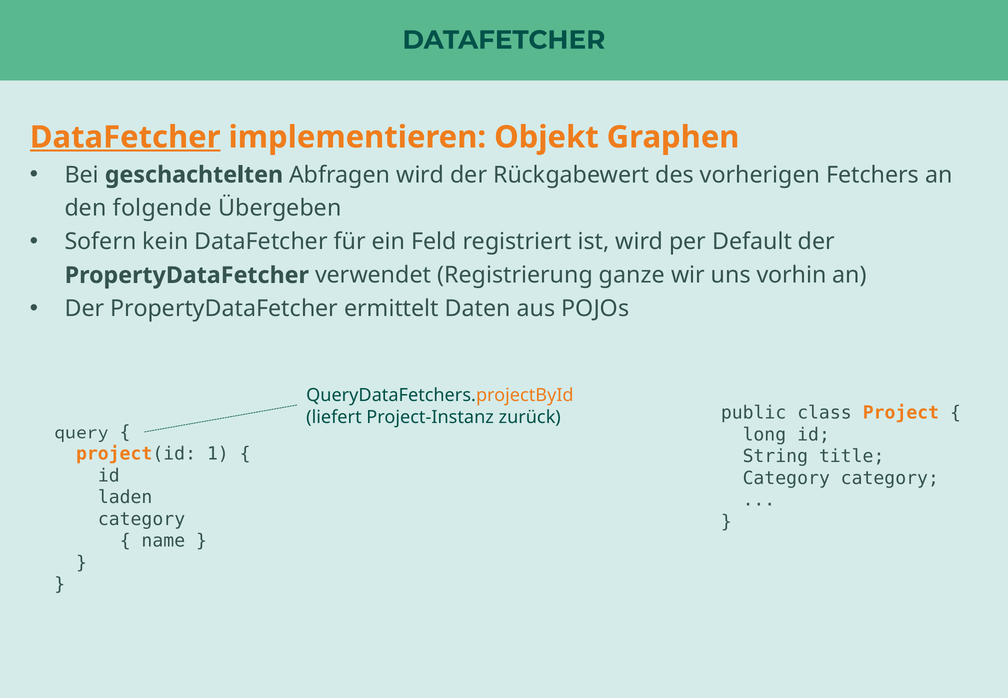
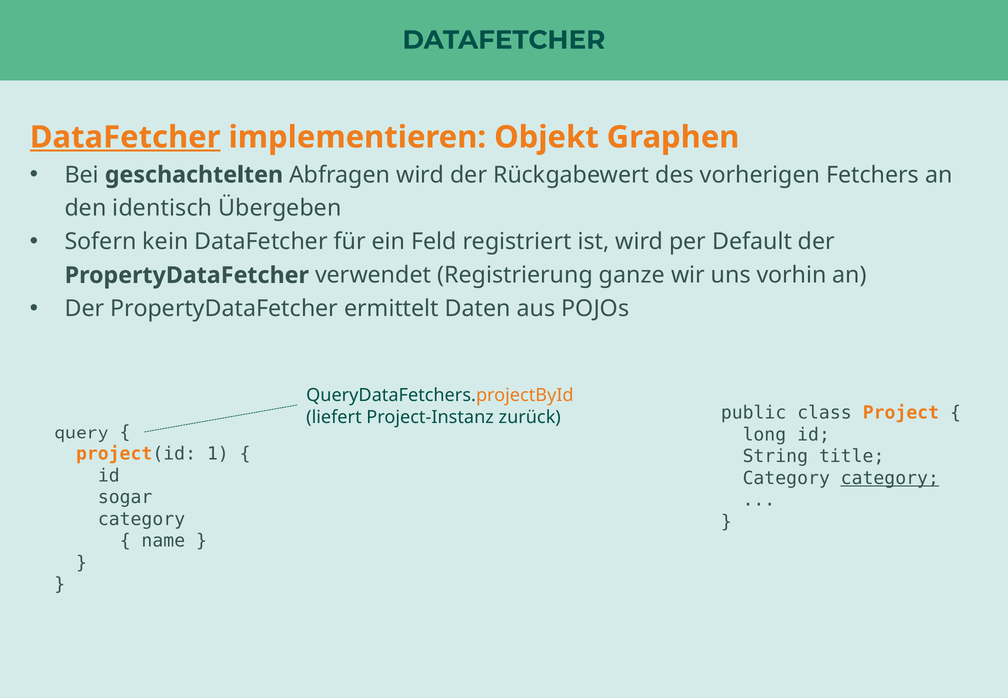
folgende: folgende -> identisch (162, 208)
category underline: none -> present (890, 478)
laden: laden -> sogar (125, 497)
